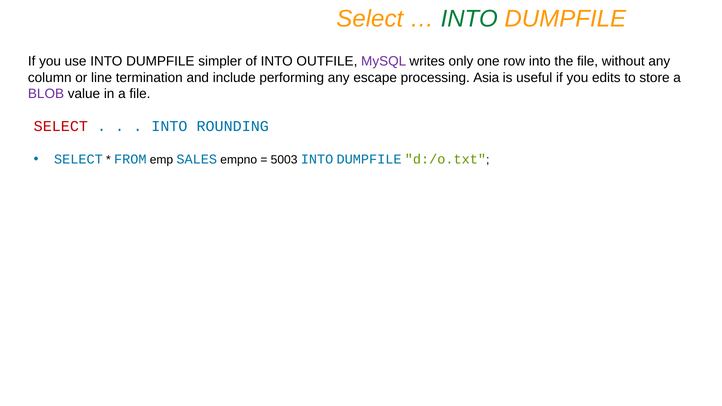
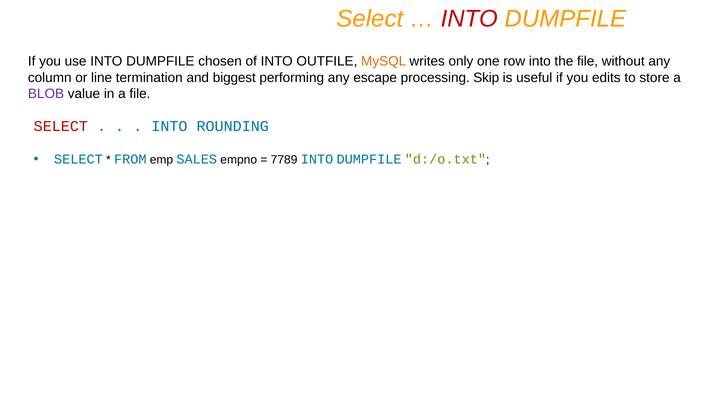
INTO colour: green -> red (469, 19)
simpler: simpler -> chosen (220, 61)
MySQL colour: purple -> orange (384, 61)
include: include -> biggest (234, 78)
Asia: Asia -> Skip (486, 78)
5003: 5003 -> 7789 (284, 160)
